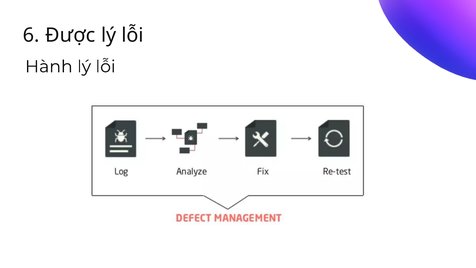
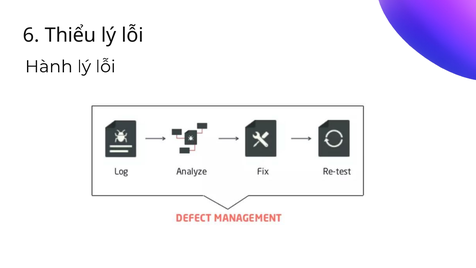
Được: Được -> Thiểu (70, 35)
